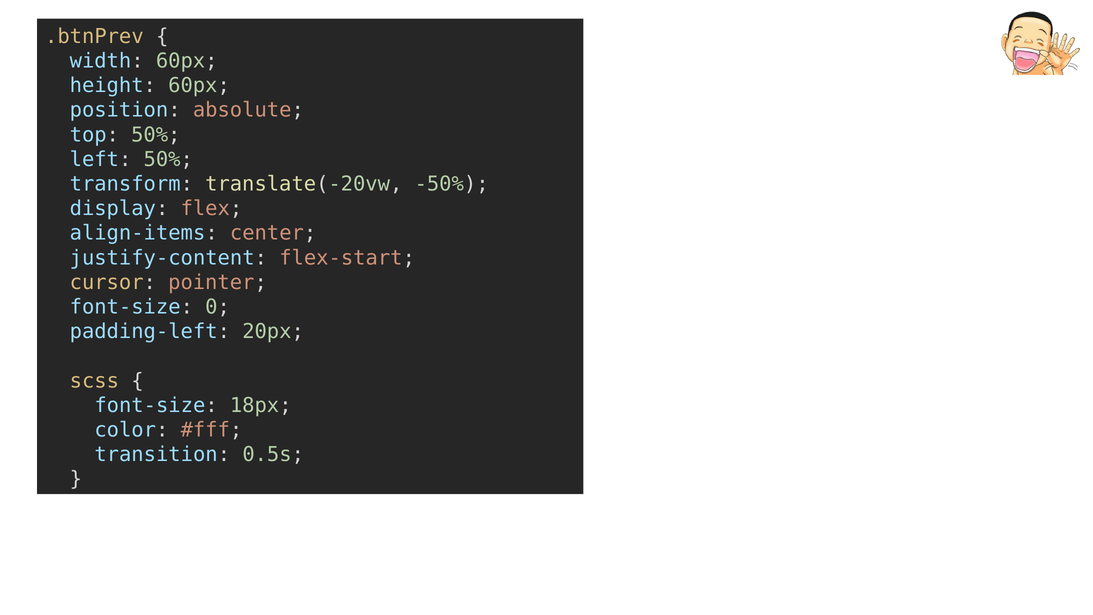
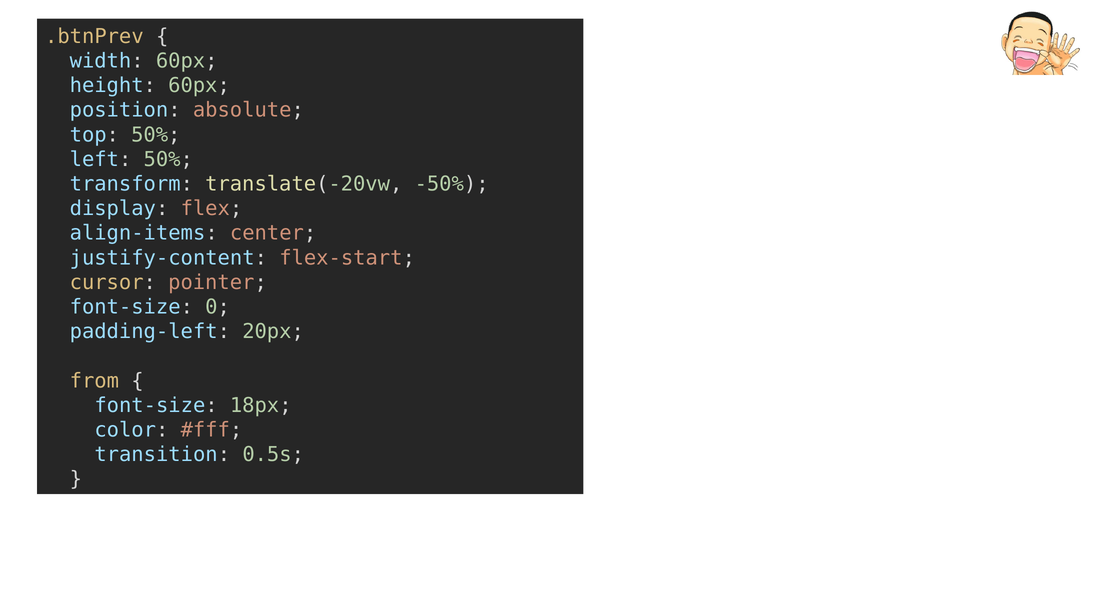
scss: scss -> from (94, 381)
